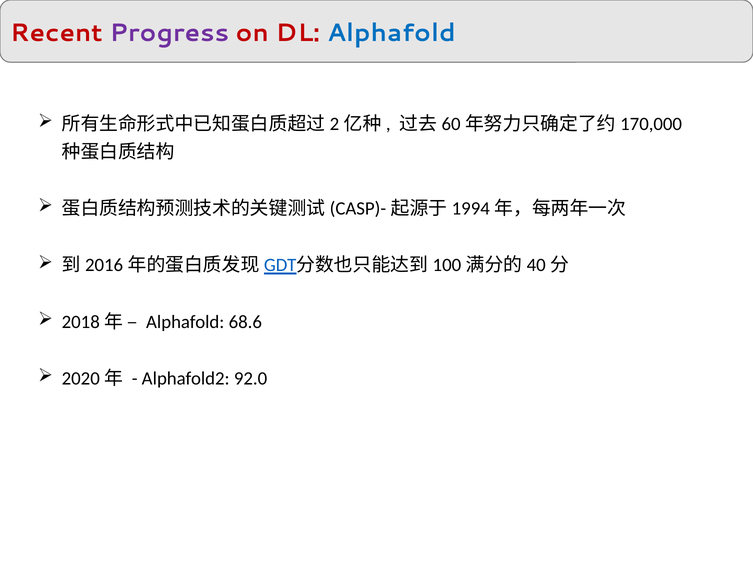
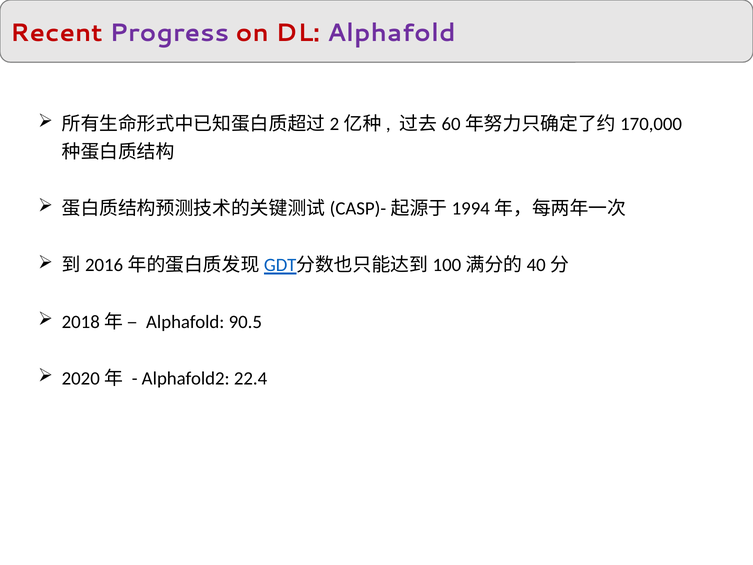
Alphafold colour: blue -> purple (391, 33)
68.6: 68.6 -> 90.5 (245, 322)
92.0: 92.0 -> 22.4 (251, 378)
